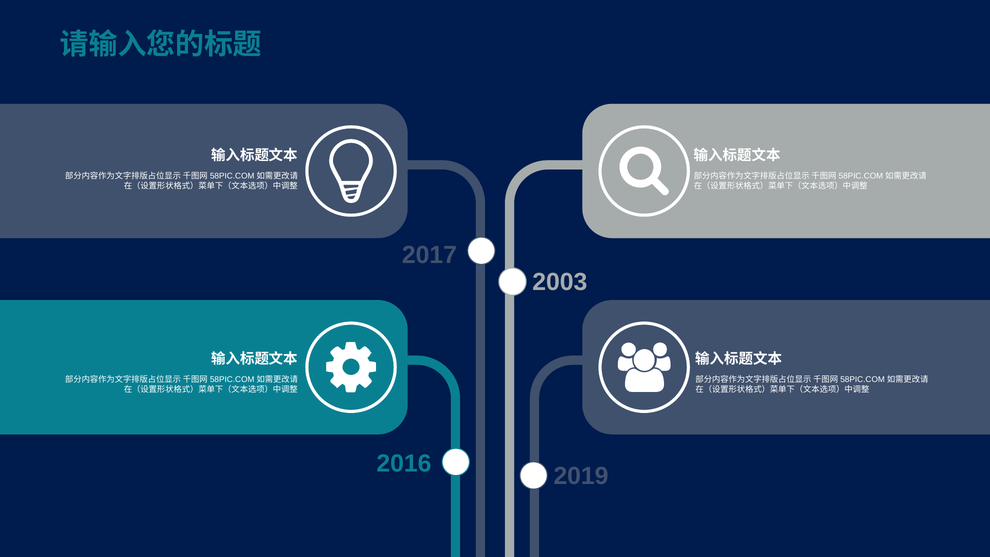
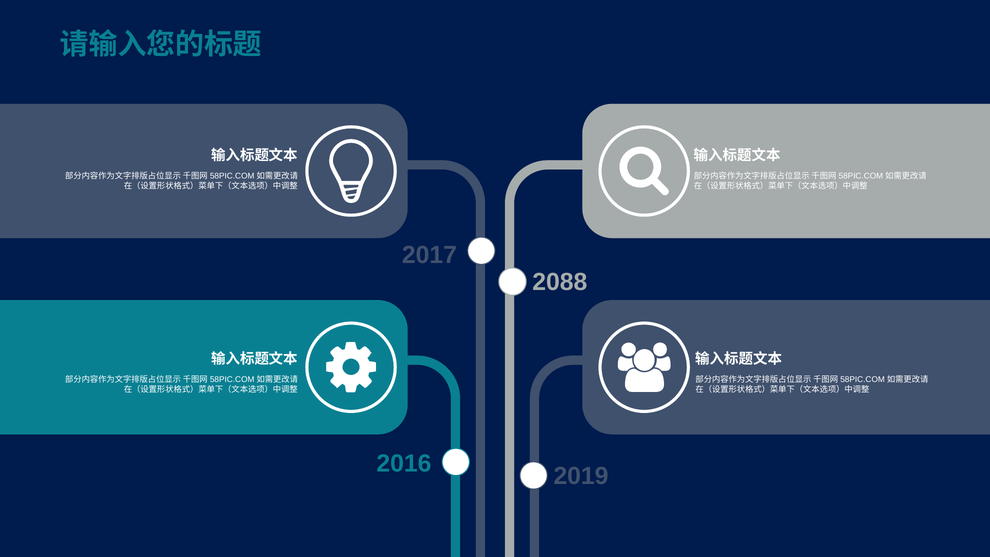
2003: 2003 -> 2088 (560, 282)
